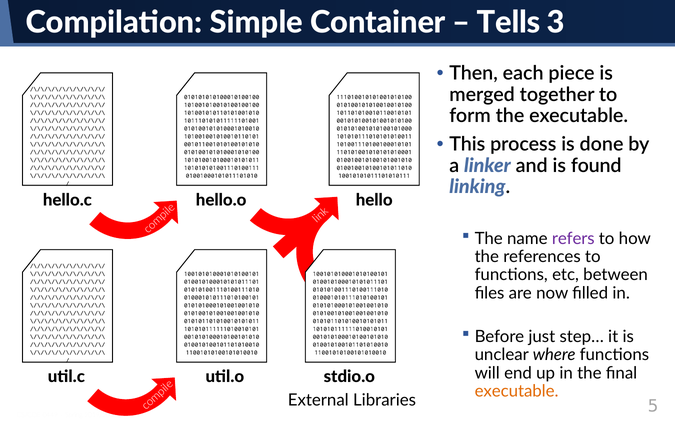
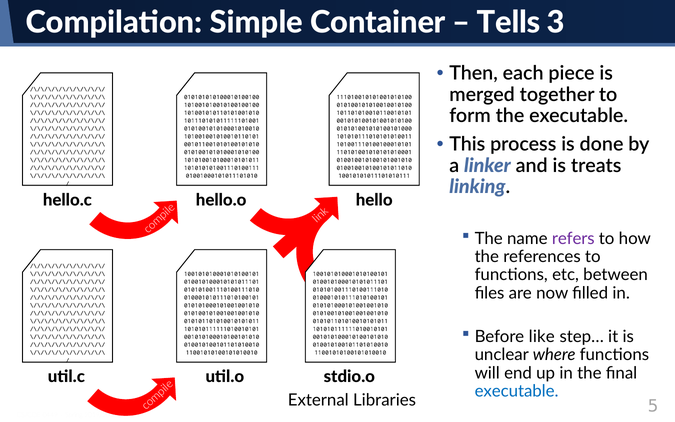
found: found -> treats (596, 166)
just: just -> like (542, 337)
executable colour: orange -> blue (517, 391)
